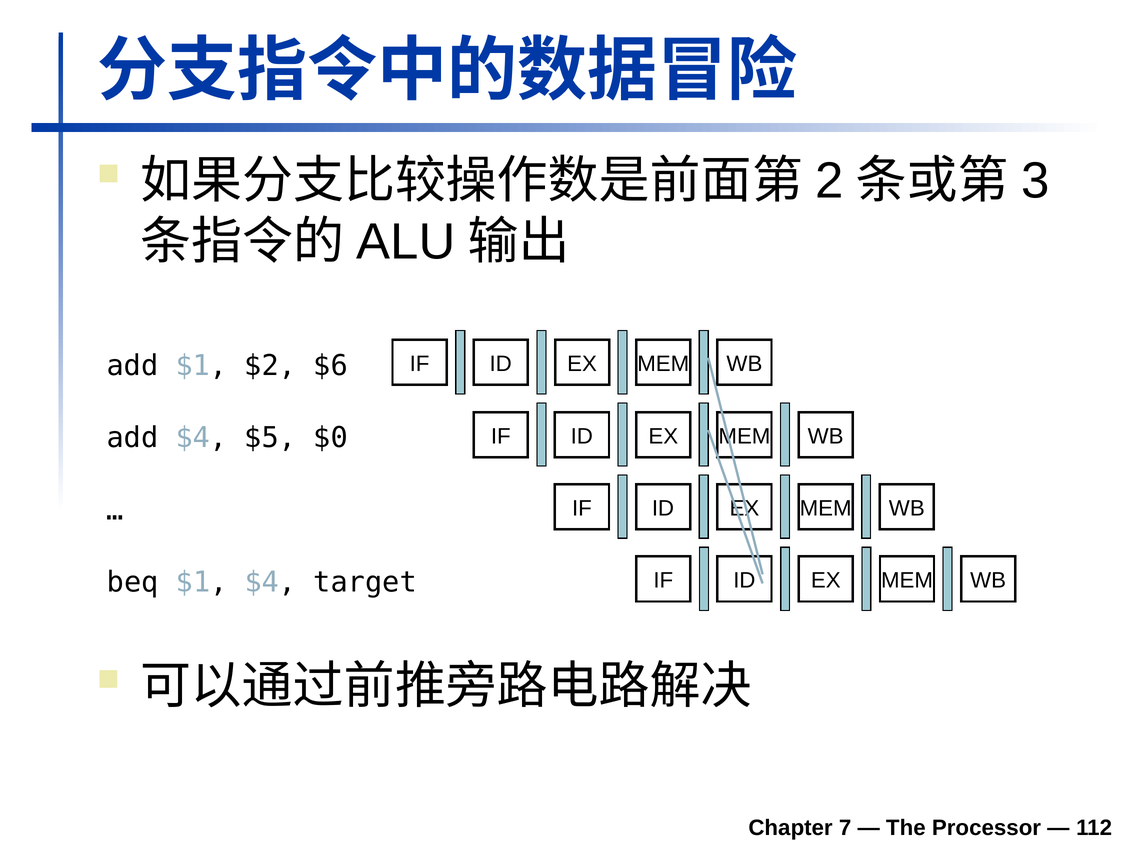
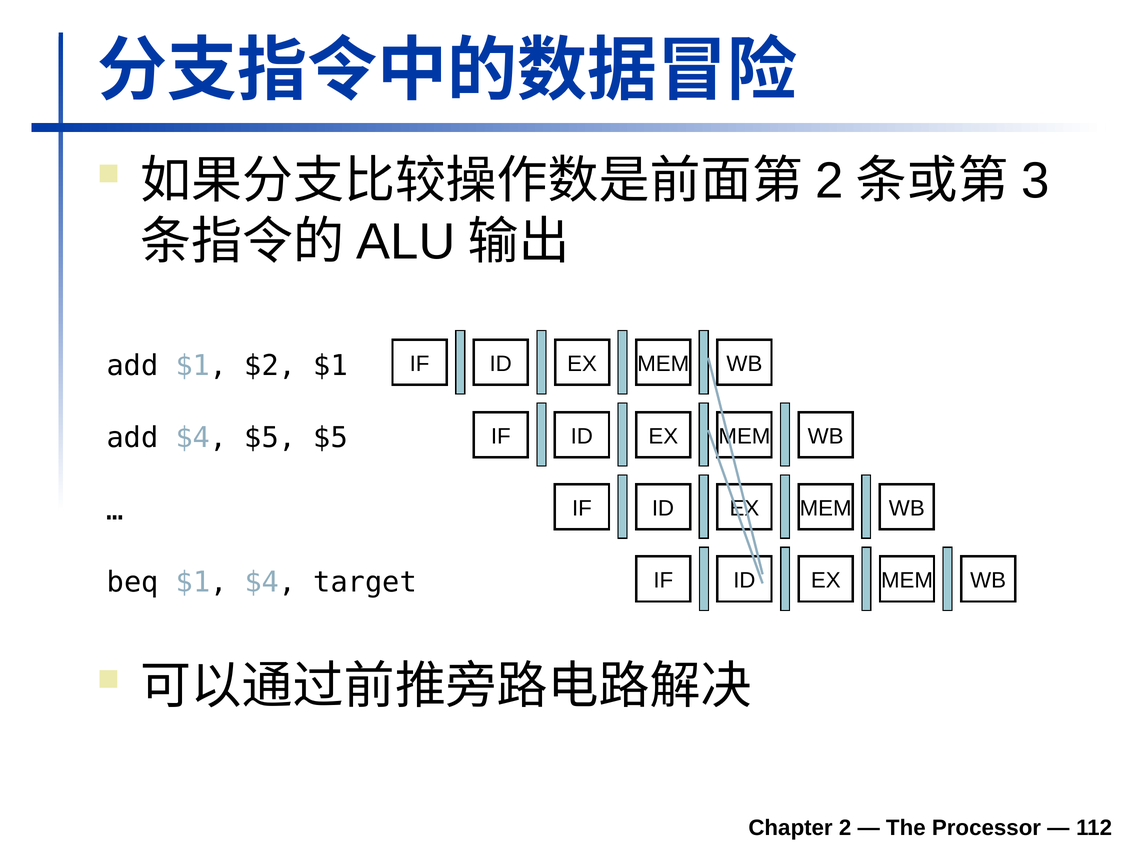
$2 $6: $6 -> $1 (331, 365)
$5 $0: $0 -> $5 (331, 438)
Chapter 7: 7 -> 2 (845, 827)
